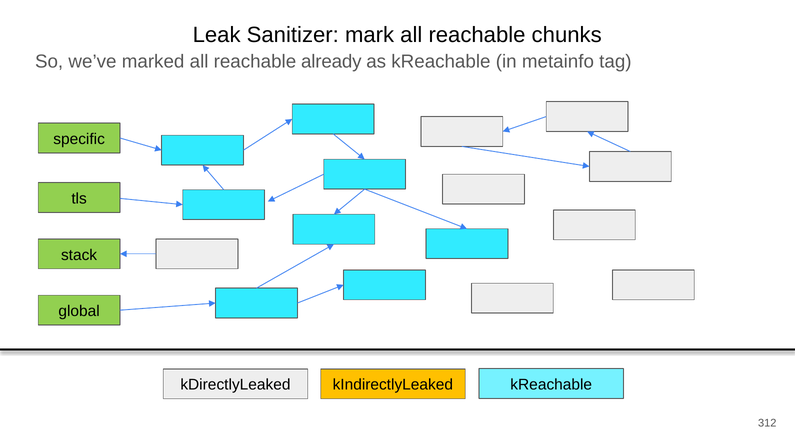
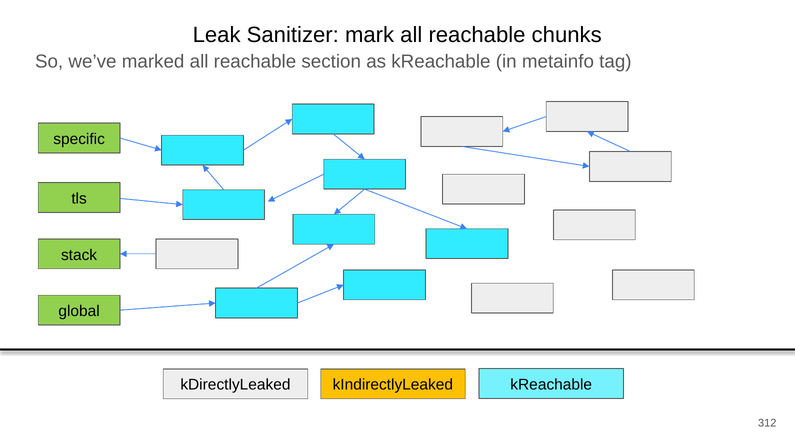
already: already -> section (331, 62)
